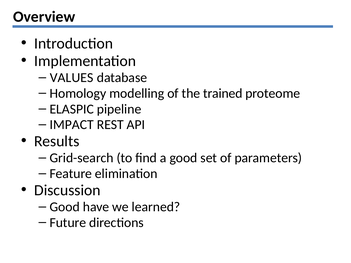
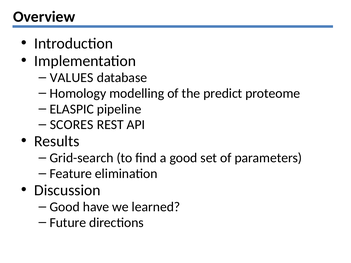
trained: trained -> predict (223, 93)
IMPACT: IMPACT -> SCORES (72, 125)
